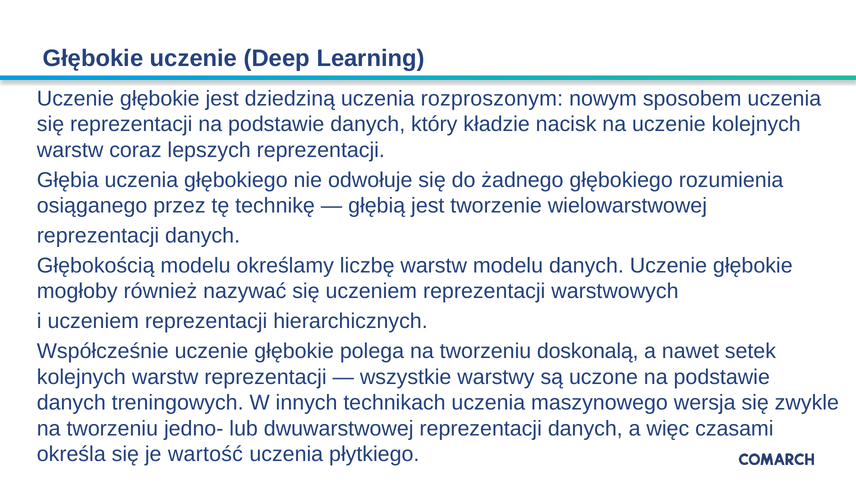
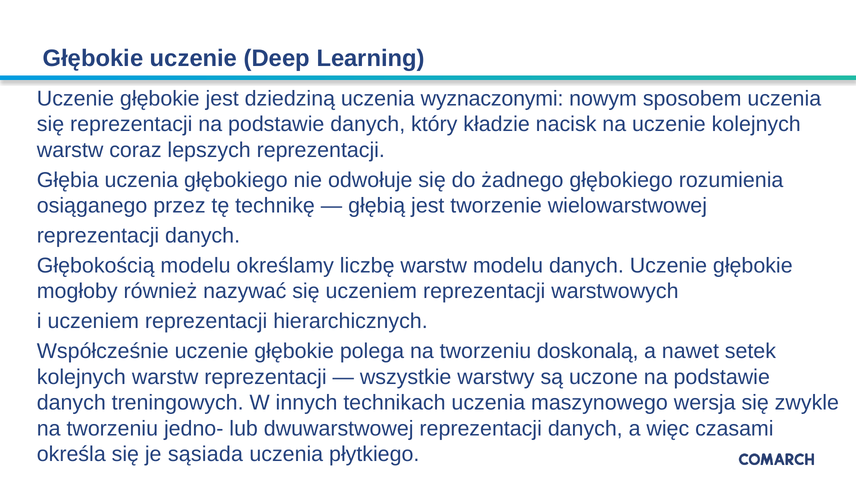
rozproszonym: rozproszonym -> wyznaczonymi (492, 99)
wartość: wartość -> sąsiada (205, 454)
